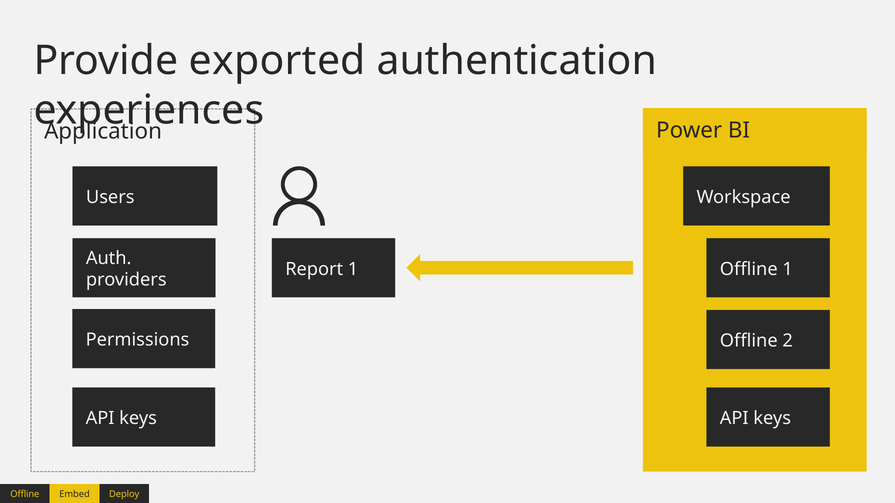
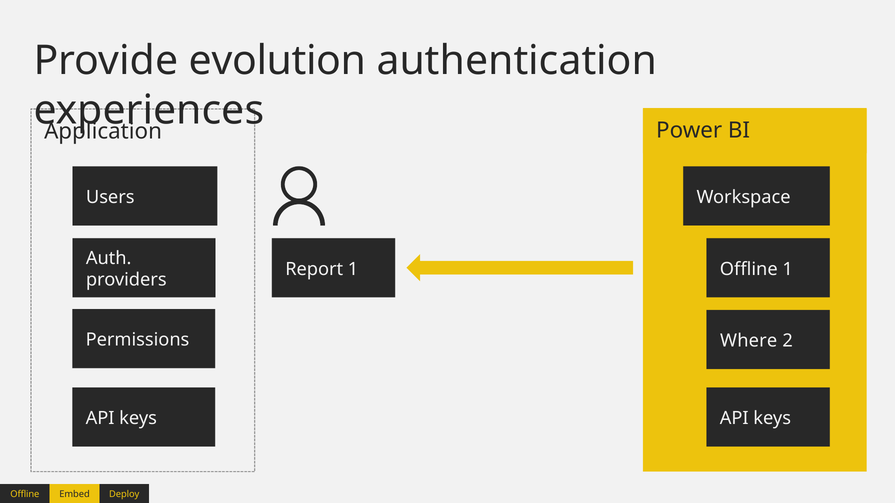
exported: exported -> evolution (278, 61)
Offline: Offline -> Where (749, 341)
